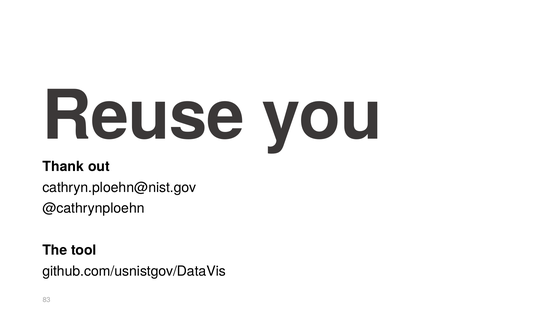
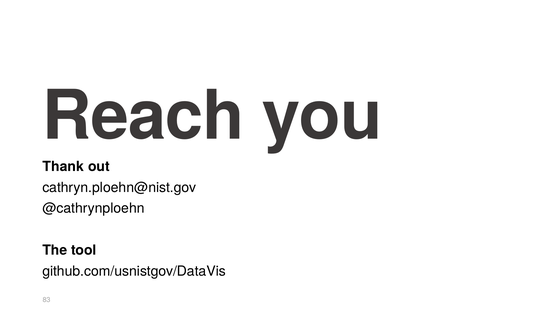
Reuse: Reuse -> Reach (143, 116)
